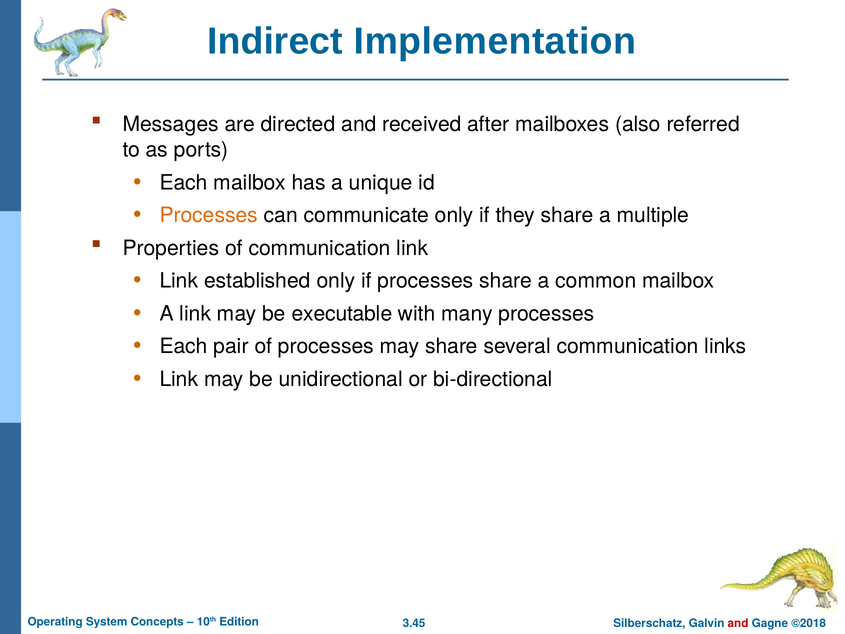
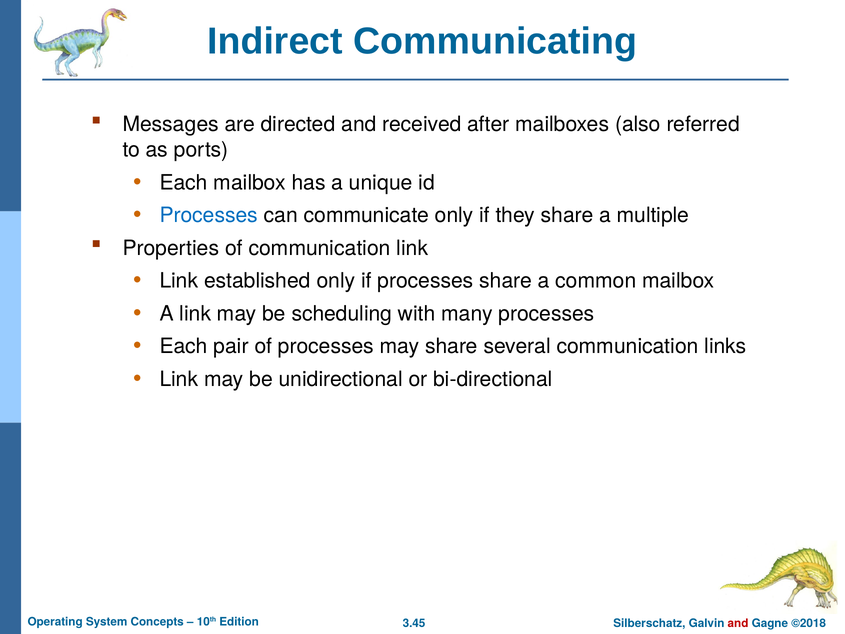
Implementation: Implementation -> Communicating (495, 41)
Processes colour: orange -> blue (209, 215)
executable: executable -> scheduling (342, 313)
